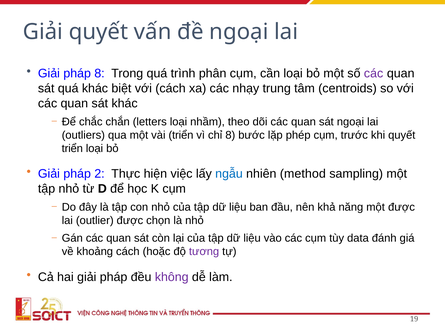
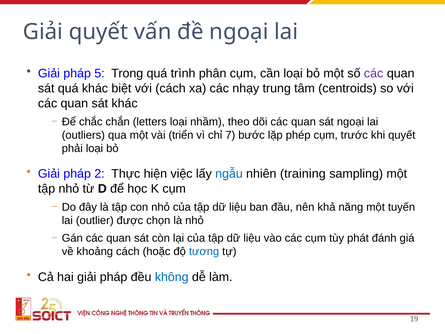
pháp 8: 8 -> 5 (100, 73)
chỉ 8: 8 -> 7 (230, 135)
triển: triển -> phải (72, 148)
method: method -> training (303, 174)
một được: được -> tuyến (402, 207)
data: data -> phát (358, 238)
tương colour: purple -> blue (204, 251)
không colour: purple -> blue (172, 277)
